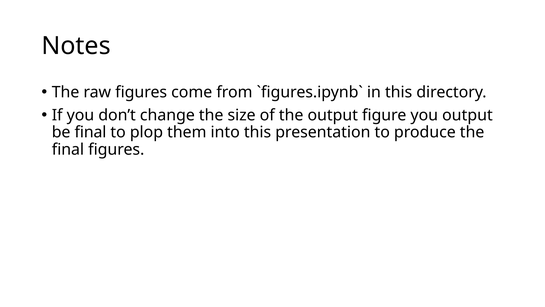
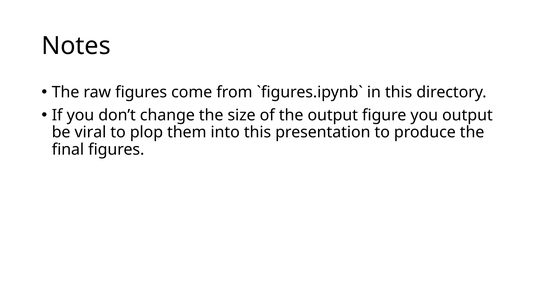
be final: final -> viral (90, 132)
